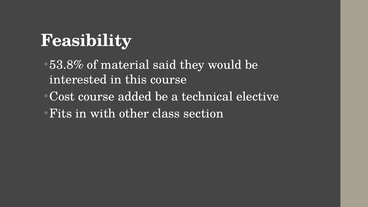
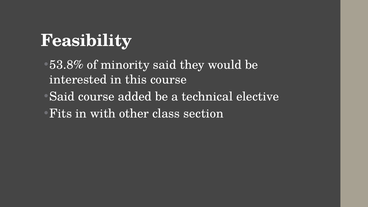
material: material -> minority (125, 65)
Cost: Cost -> Said (62, 97)
